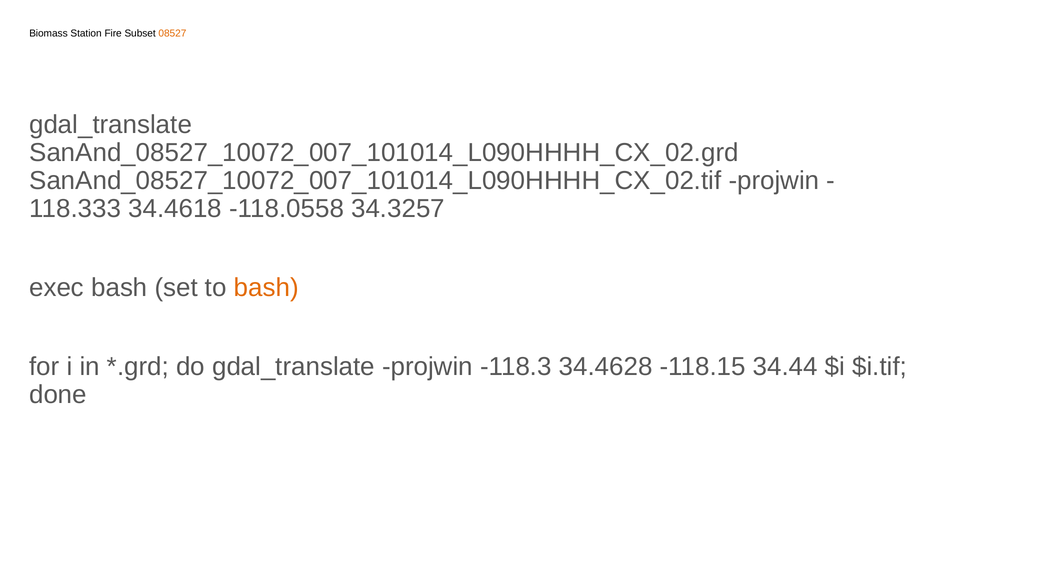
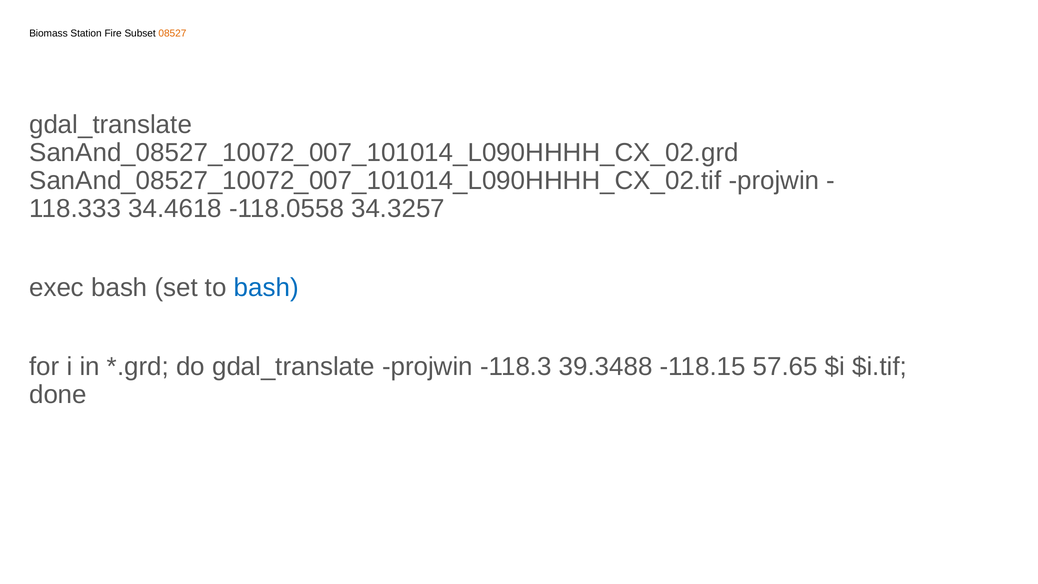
bash colour: orange -> blue (266, 288)
34.4628: 34.4628 -> 39.3488 (606, 367)
34.44: 34.44 -> 57.65 (785, 367)
